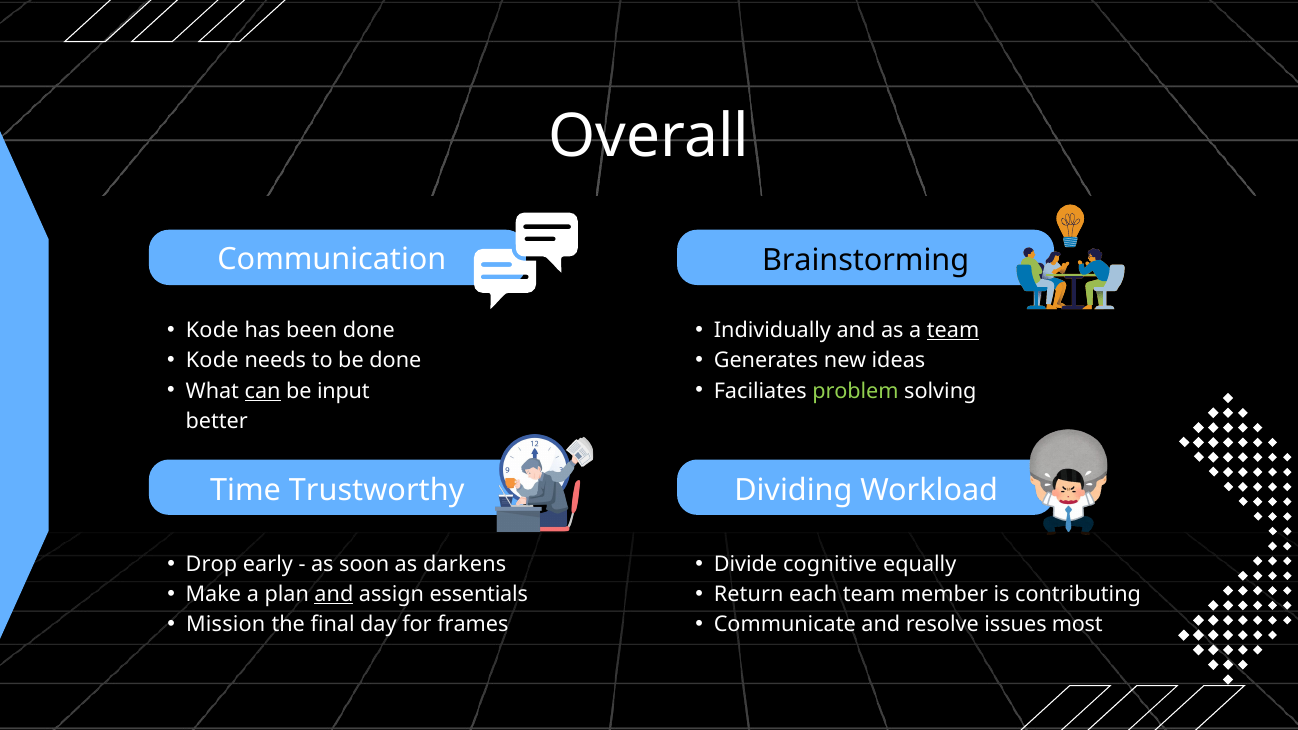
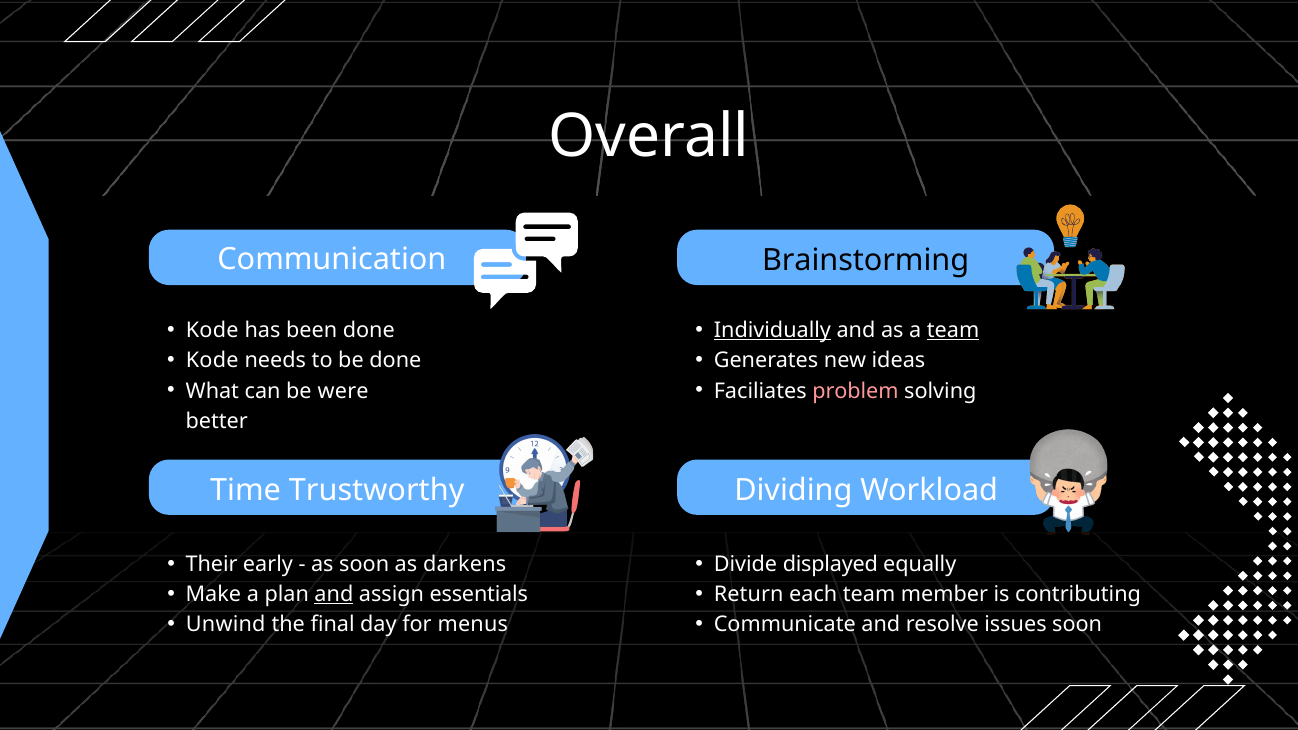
Individually underline: none -> present (772, 330)
can underline: present -> none (263, 391)
input: input -> were (343, 391)
problem colour: light green -> pink (855, 391)
Drop: Drop -> Their (212, 564)
cognitive: cognitive -> displayed (830, 564)
Mission: Mission -> Unwind (226, 625)
frames: frames -> menus (473, 625)
issues most: most -> soon (1077, 625)
